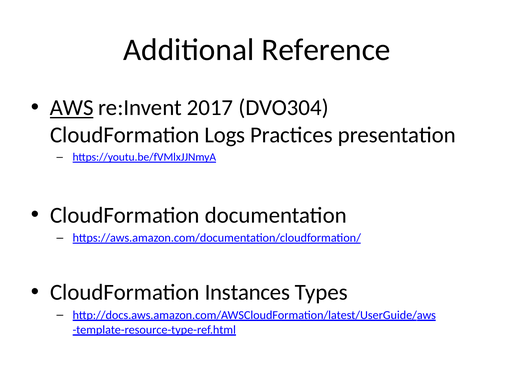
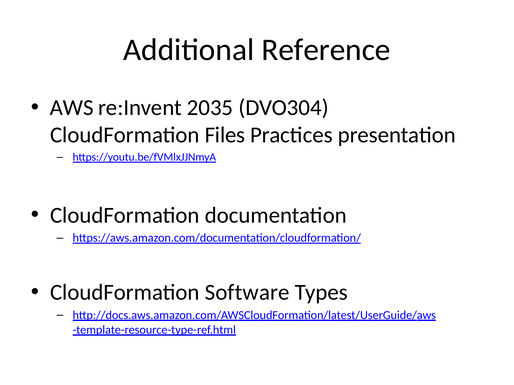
AWS underline: present -> none (72, 108)
2017: 2017 -> 2035 (210, 108)
Logs: Logs -> Files (225, 135)
Instances: Instances -> Software (247, 293)
